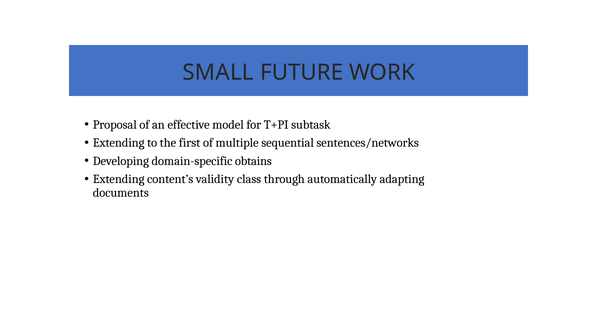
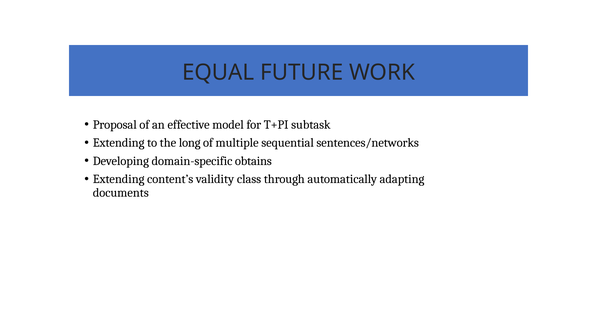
SMALL: SMALL -> EQUAL (218, 72)
first: first -> long (190, 143)
